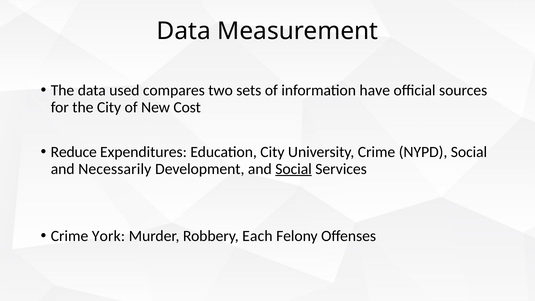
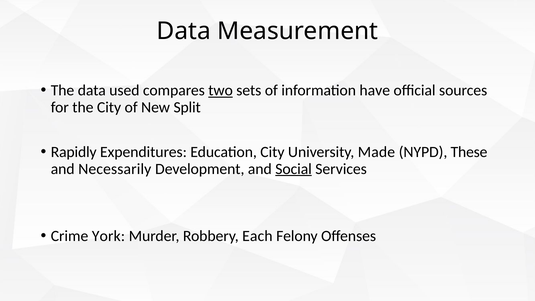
two underline: none -> present (221, 90)
Cost: Cost -> Split (187, 107)
Reduce: Reduce -> Rapidly (74, 152)
University Crime: Crime -> Made (376, 152)
NYPD Social: Social -> These (469, 152)
